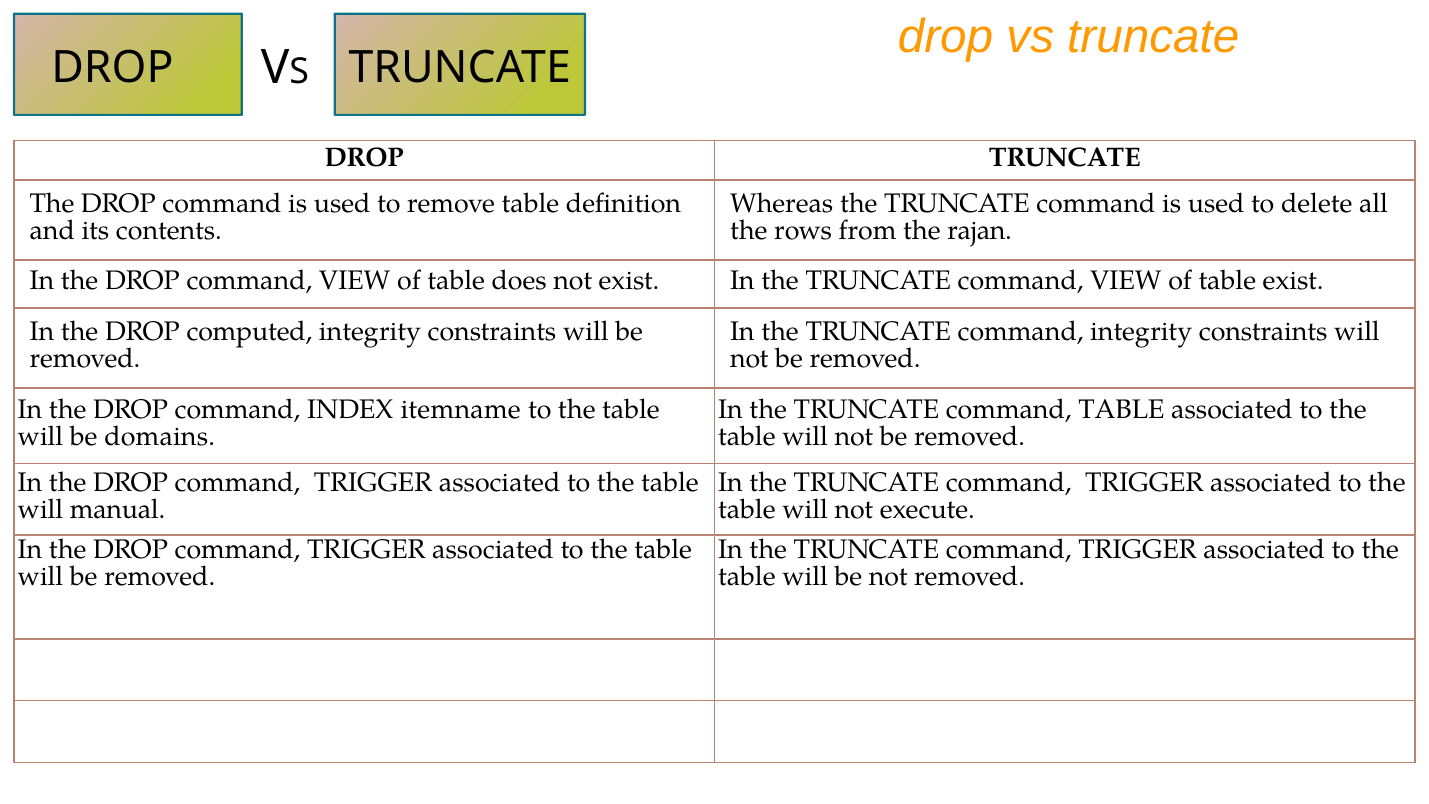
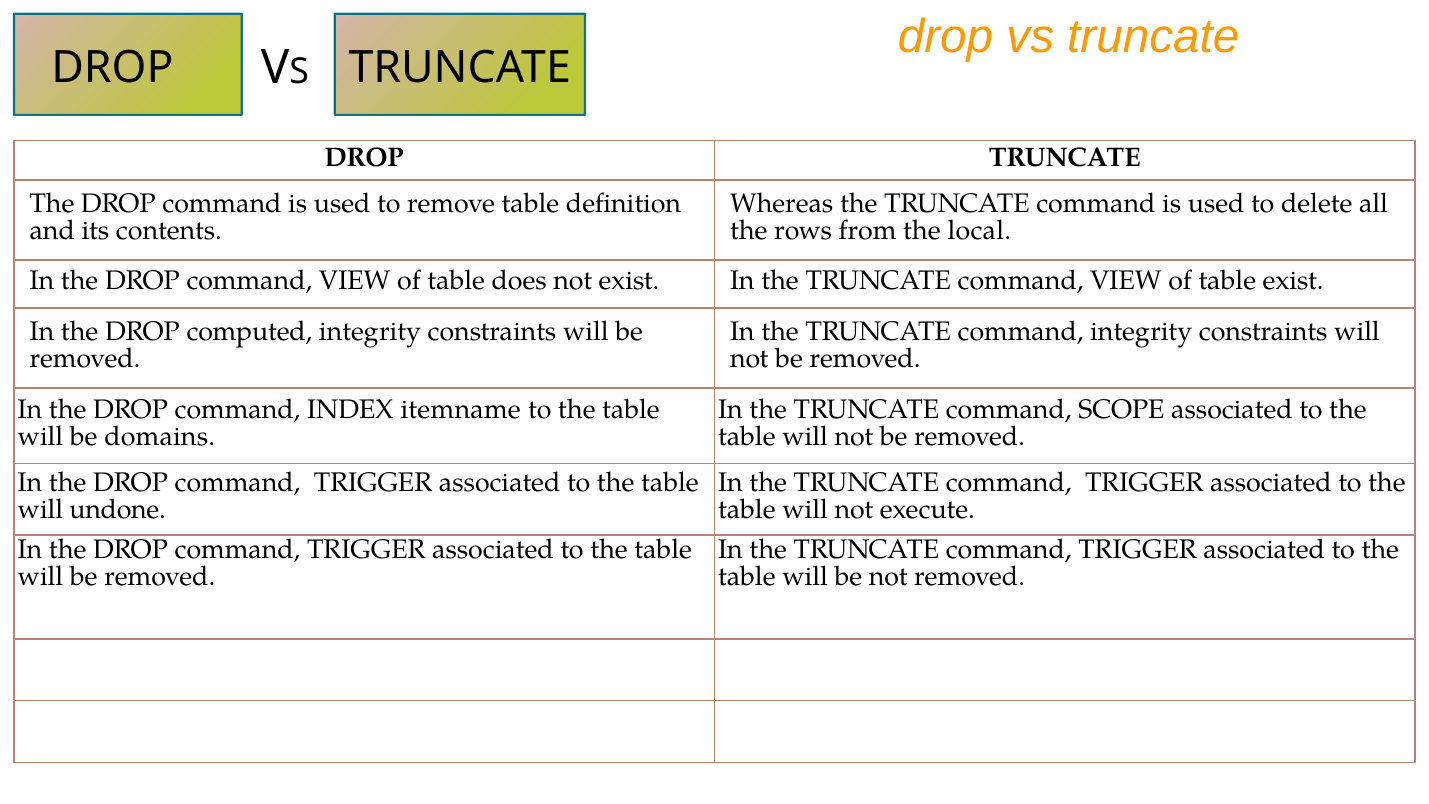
rajan: rajan -> local (979, 231)
command TABLE: TABLE -> SCOPE (1121, 409)
manual: manual -> undone (118, 510)
